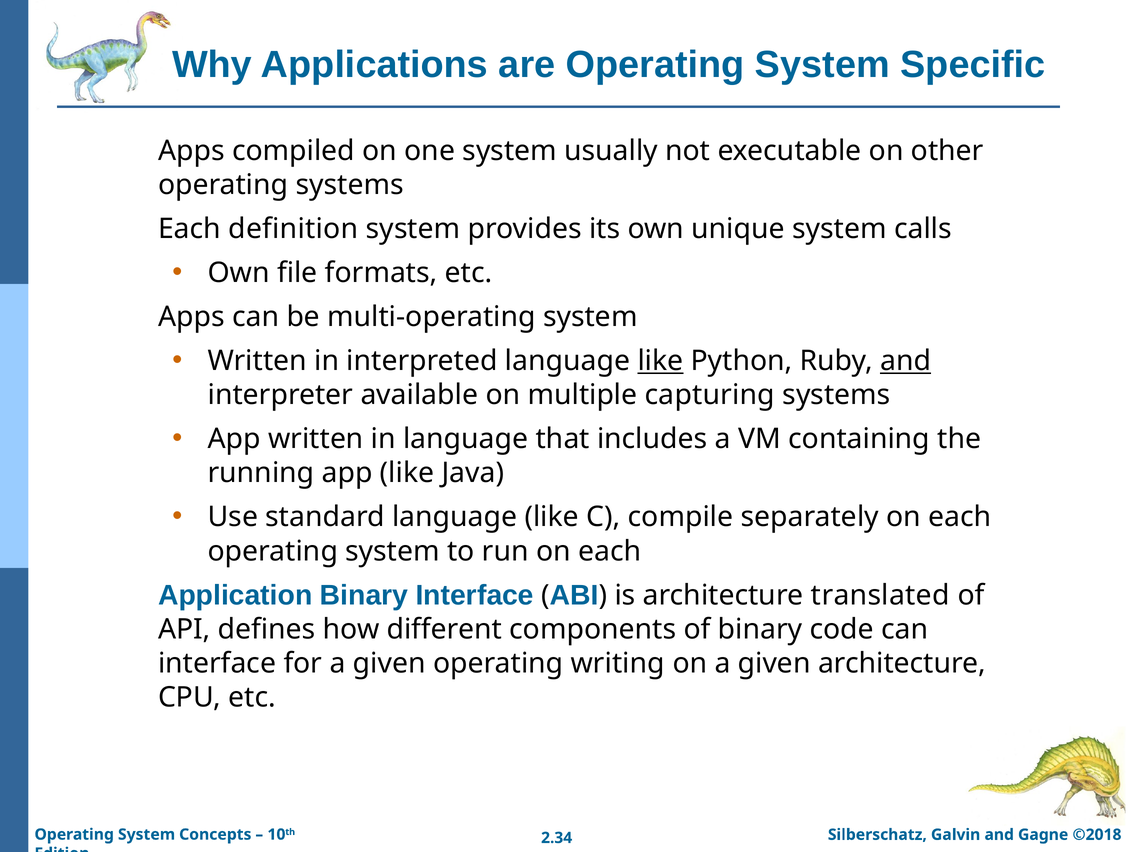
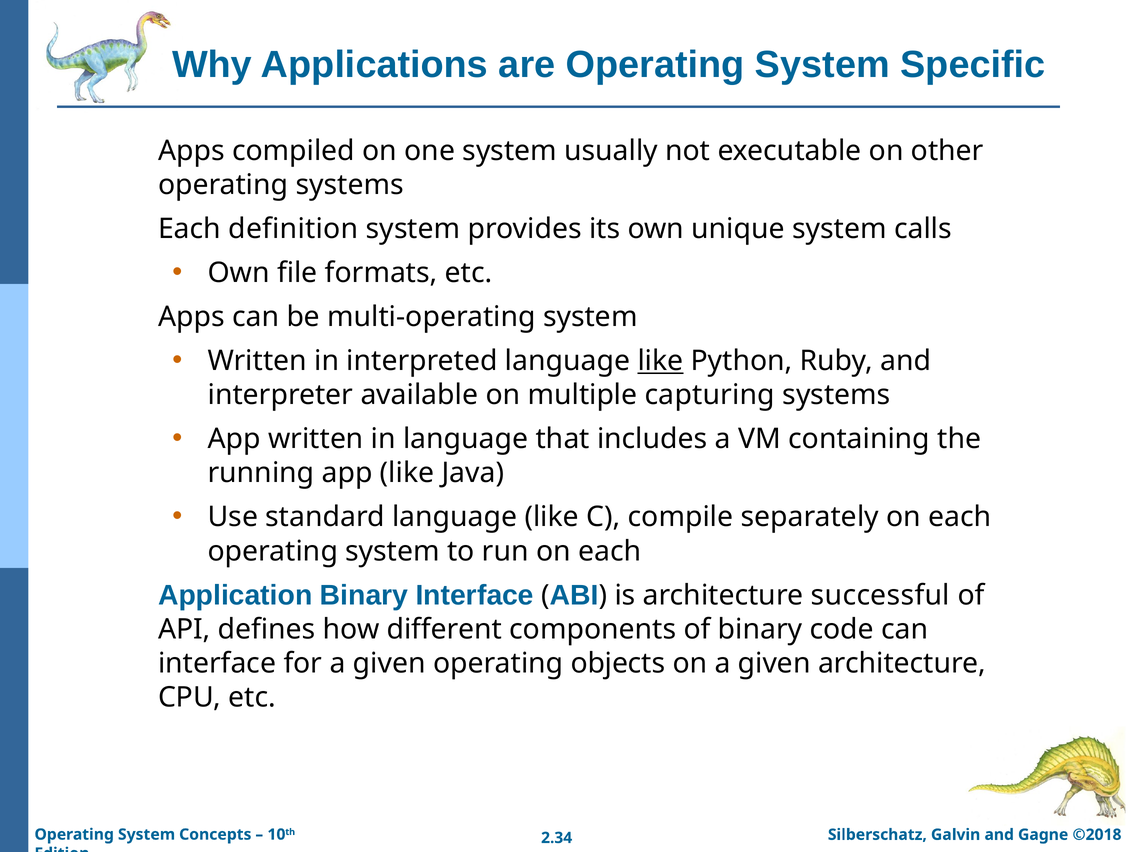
and underline: present -> none (906, 361)
translated: translated -> successful (880, 595)
writing: writing -> objects (618, 663)
